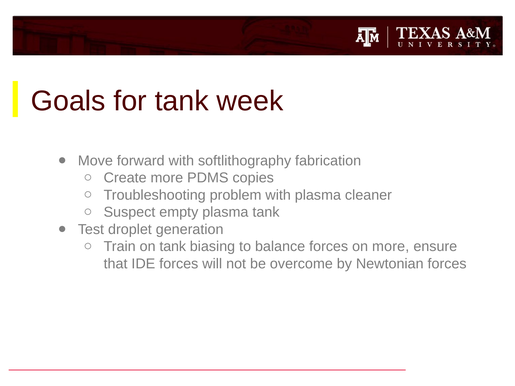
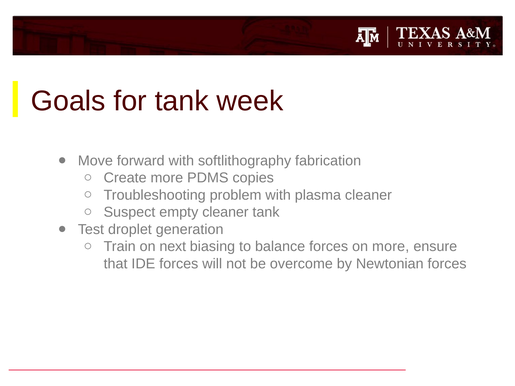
empty plasma: plasma -> cleaner (225, 212)
on tank: tank -> next (173, 247)
